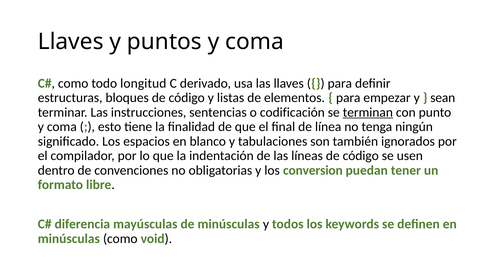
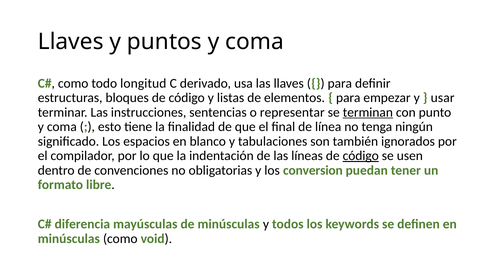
sean: sean -> usar (443, 98)
codificación: codificación -> representar (292, 112)
código underline: none -> present (361, 156)
